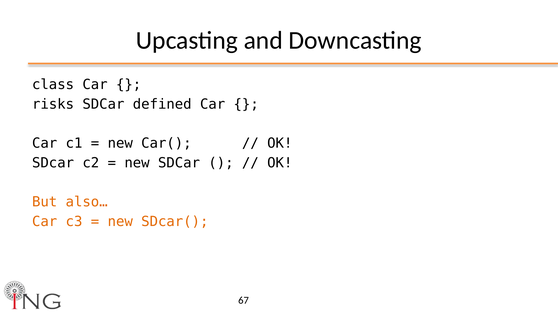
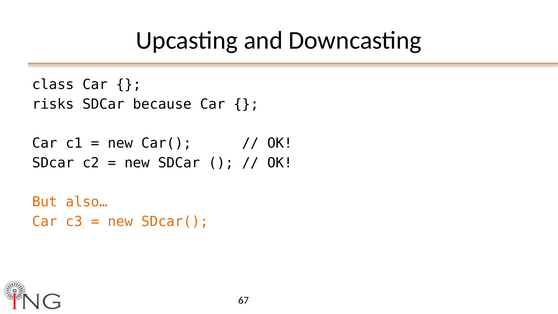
defined: defined -> because (162, 104)
